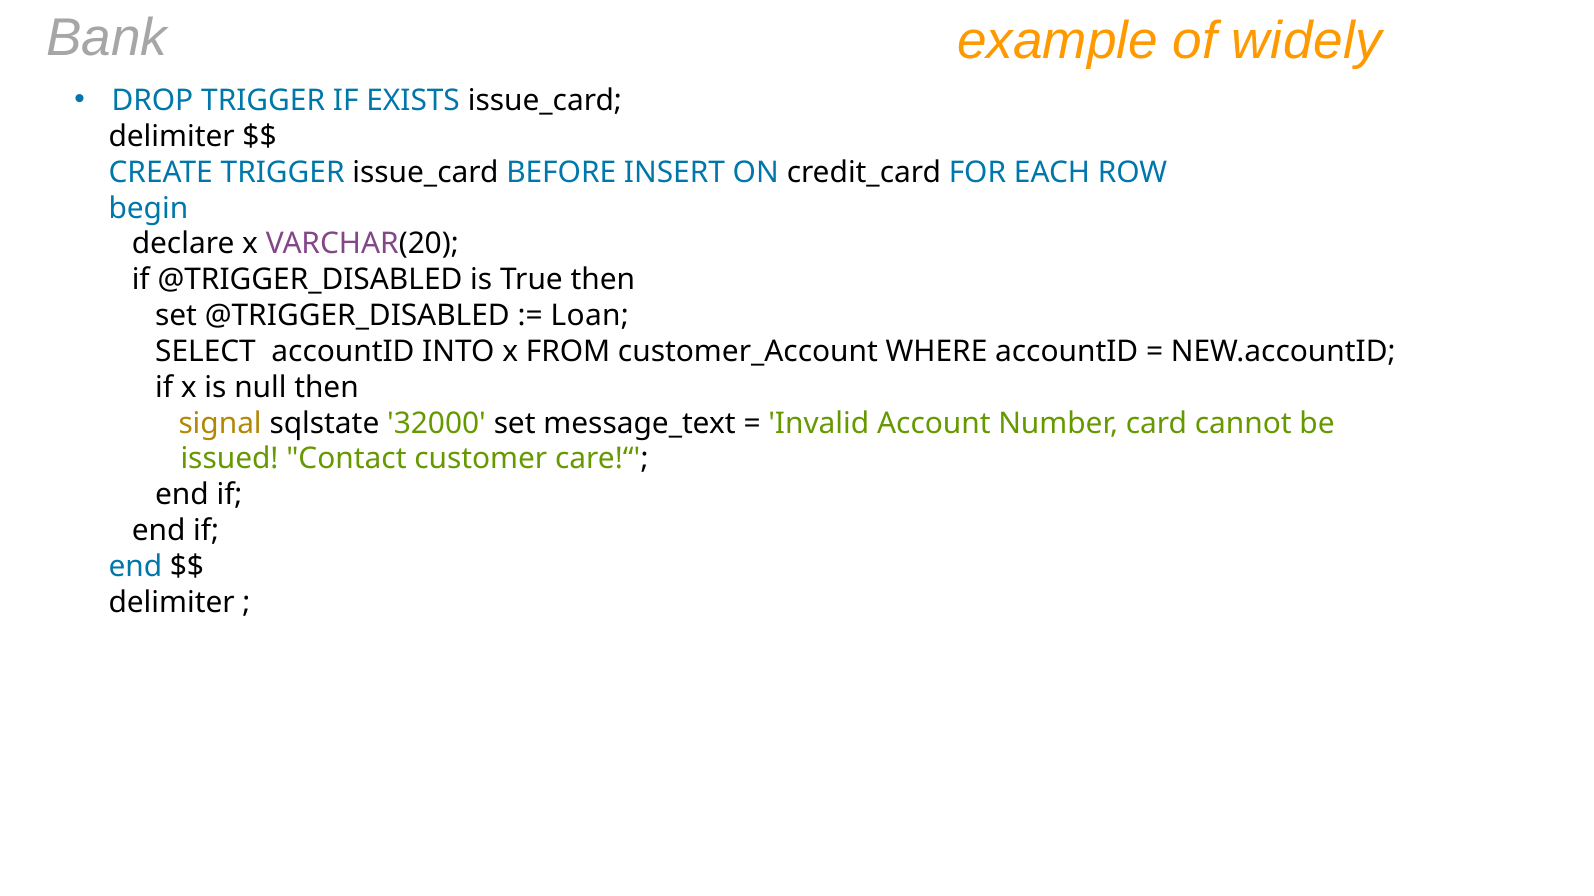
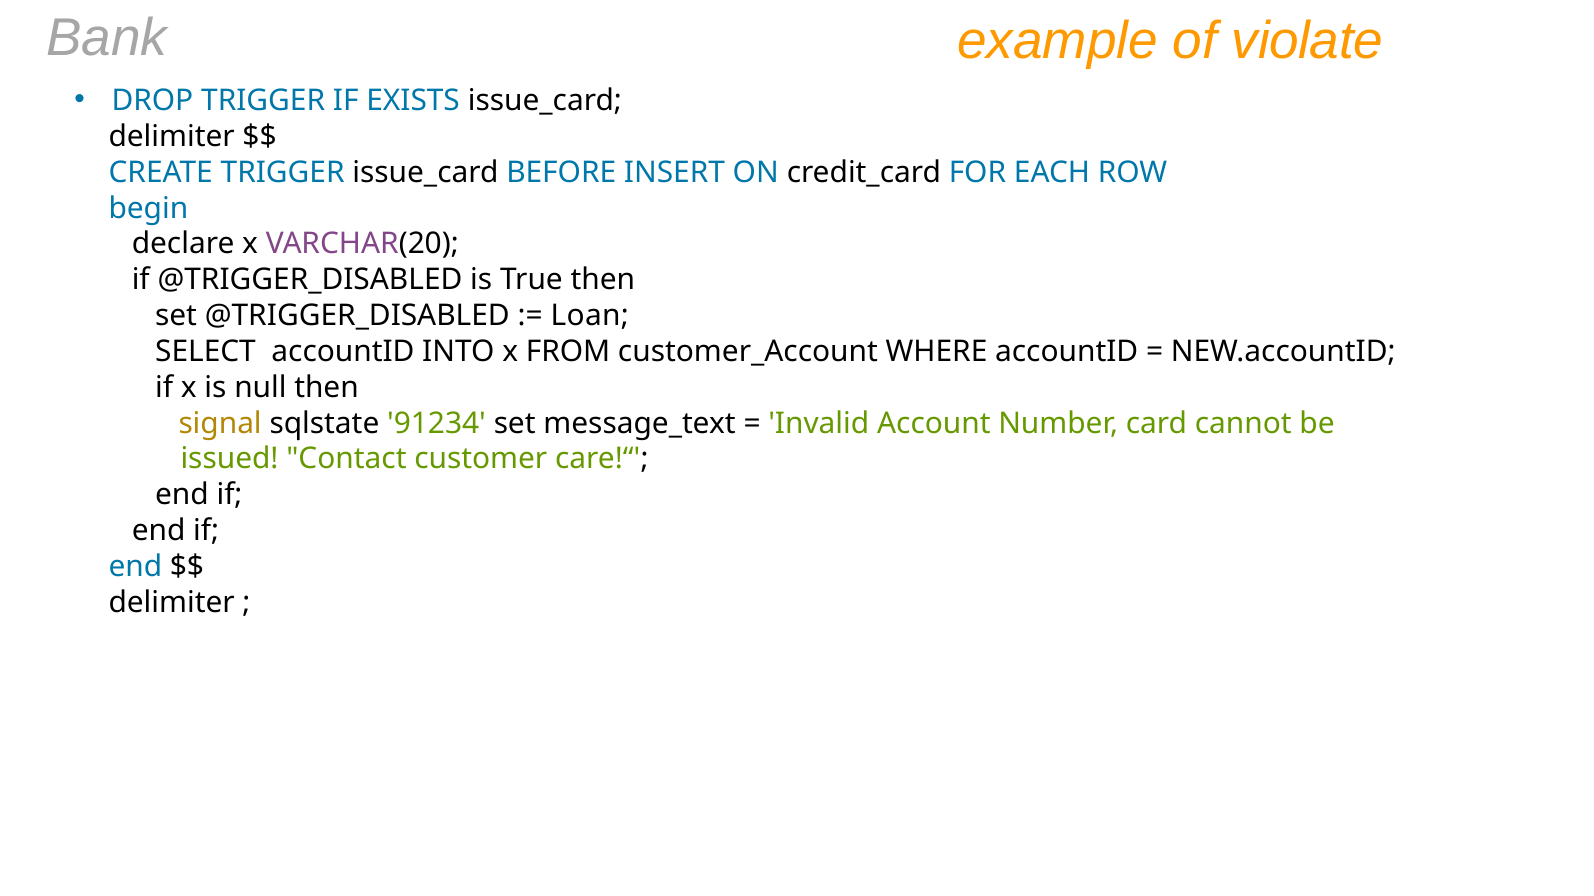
widely: widely -> violate (1307, 41)
32000: 32000 -> 91234 (437, 423)
